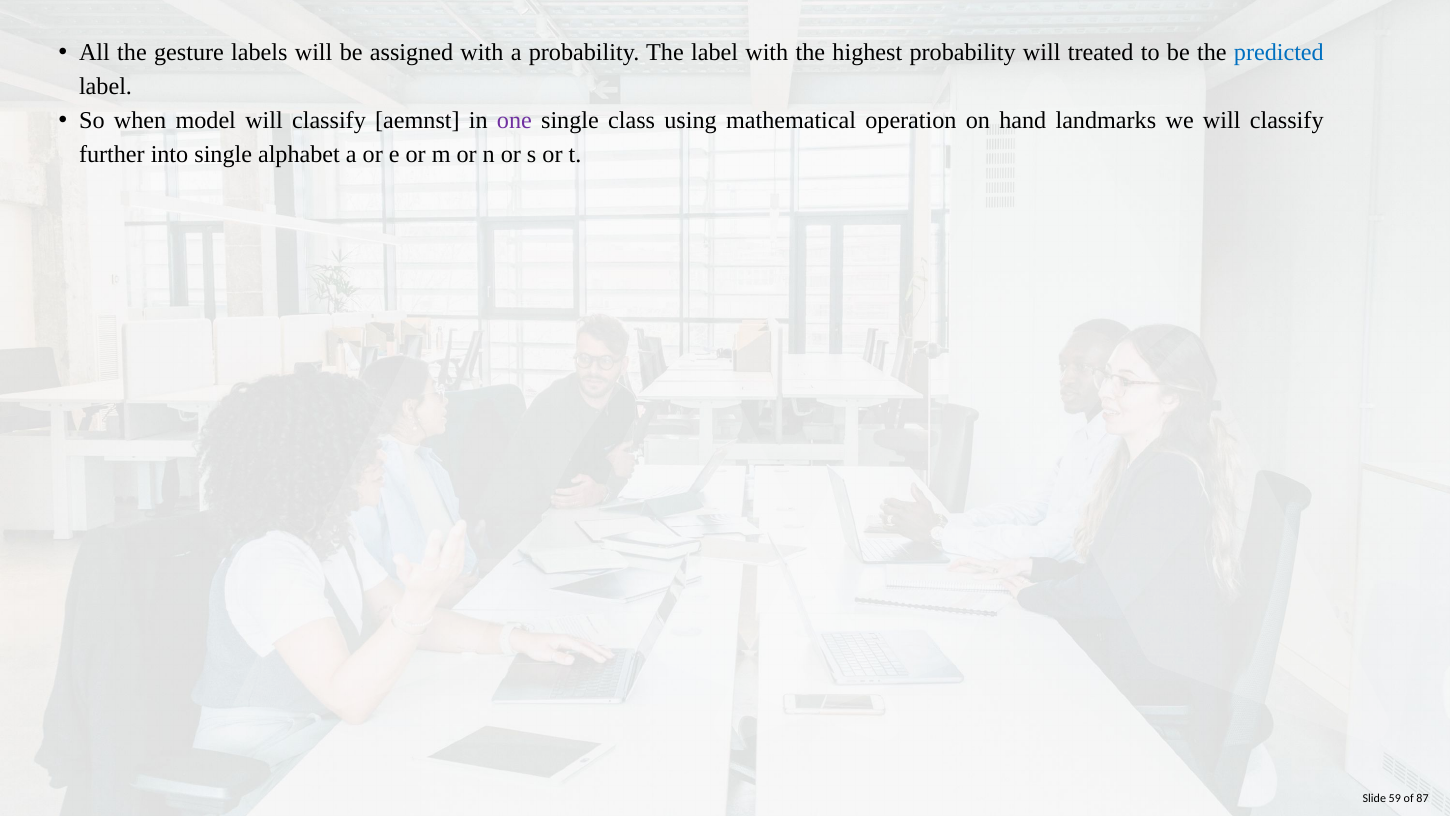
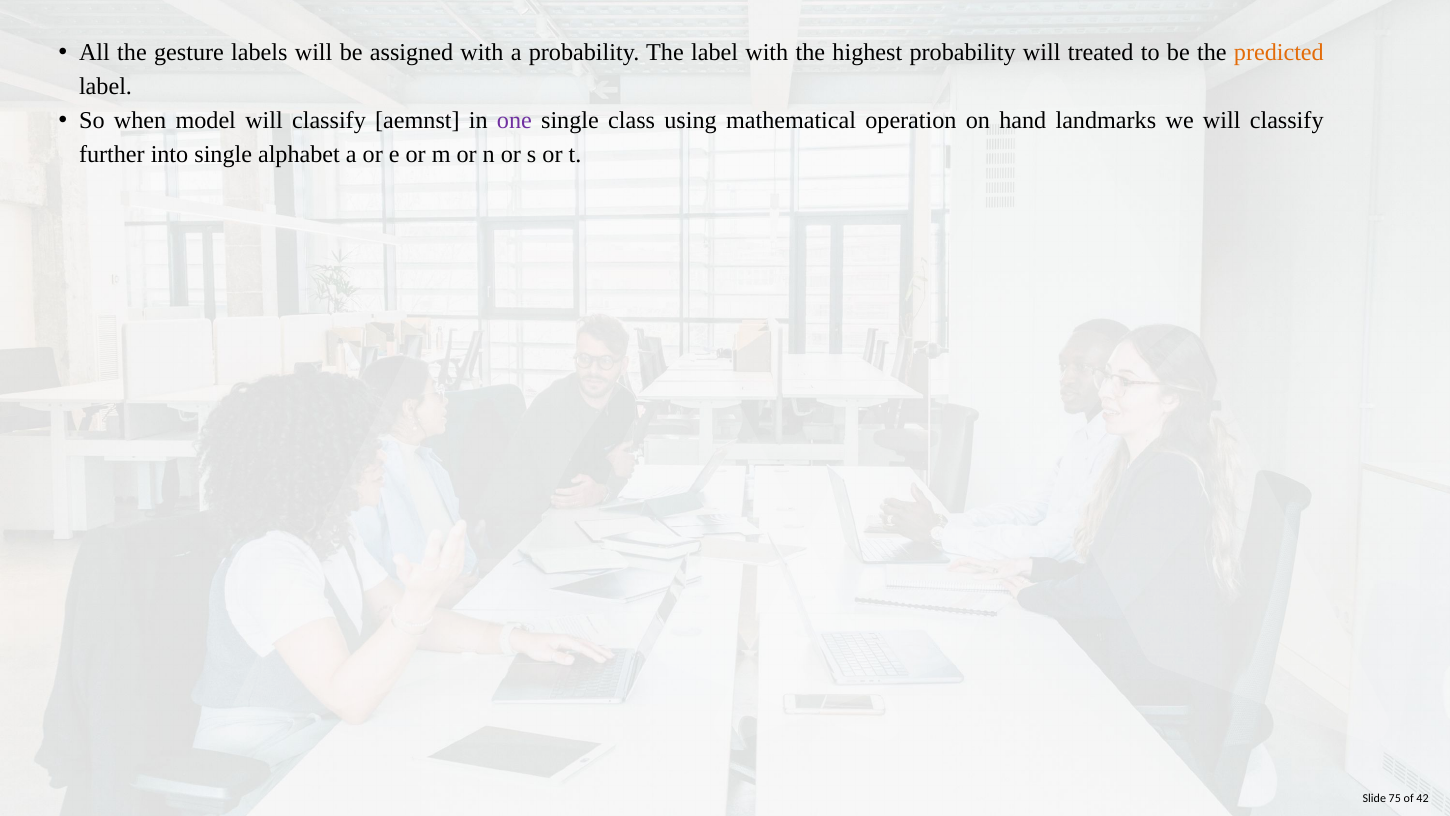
predicted colour: blue -> orange (1279, 53)
59: 59 -> 75 (1395, 798)
87: 87 -> 42 (1423, 798)
